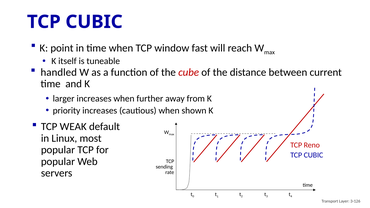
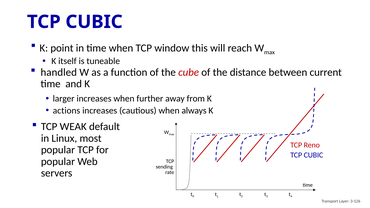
fast: fast -> this (200, 48)
priority: priority -> actions (66, 111)
shown: shown -> always (194, 111)
